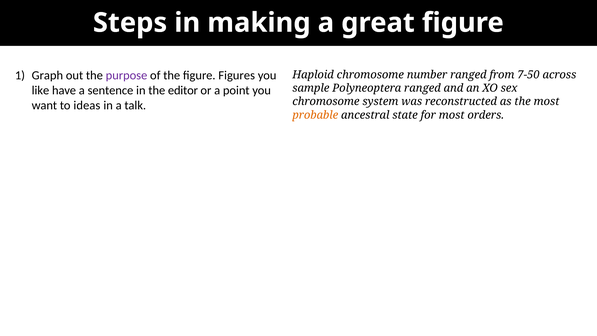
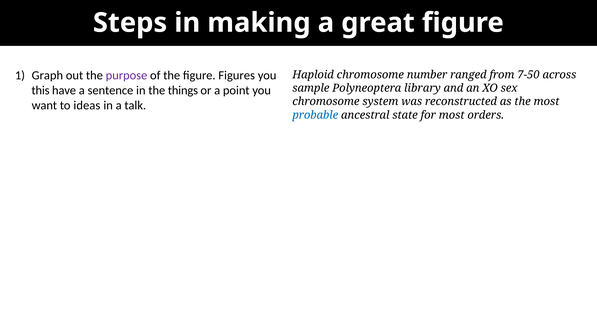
Polyneoptera ranged: ranged -> library (422, 88)
like: like -> this (41, 90)
editor: editor -> things (183, 90)
probable colour: orange -> blue (315, 115)
